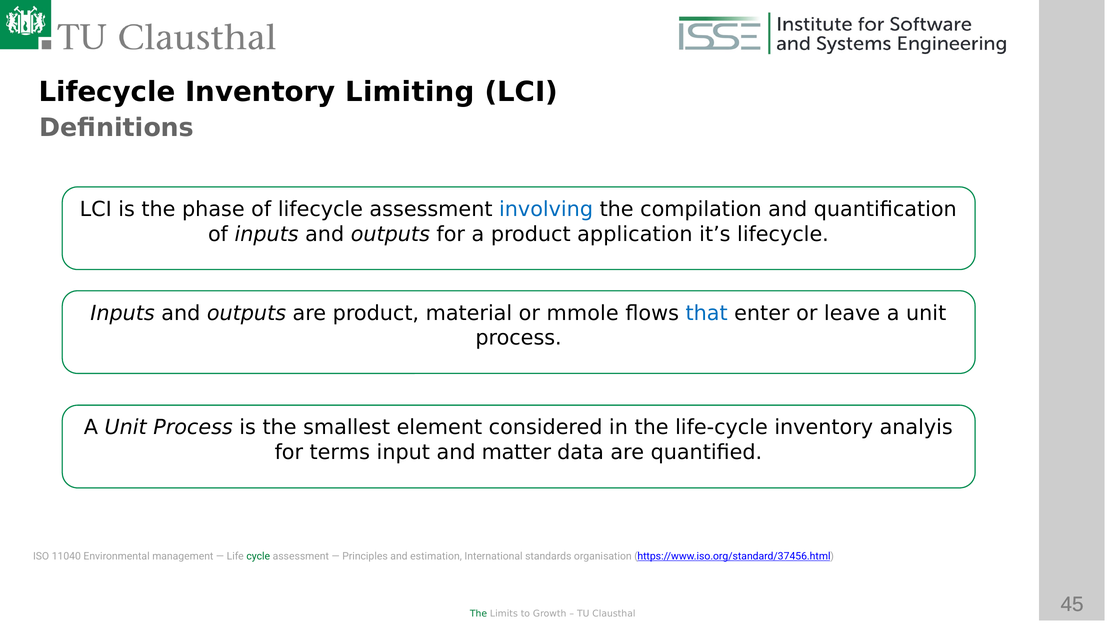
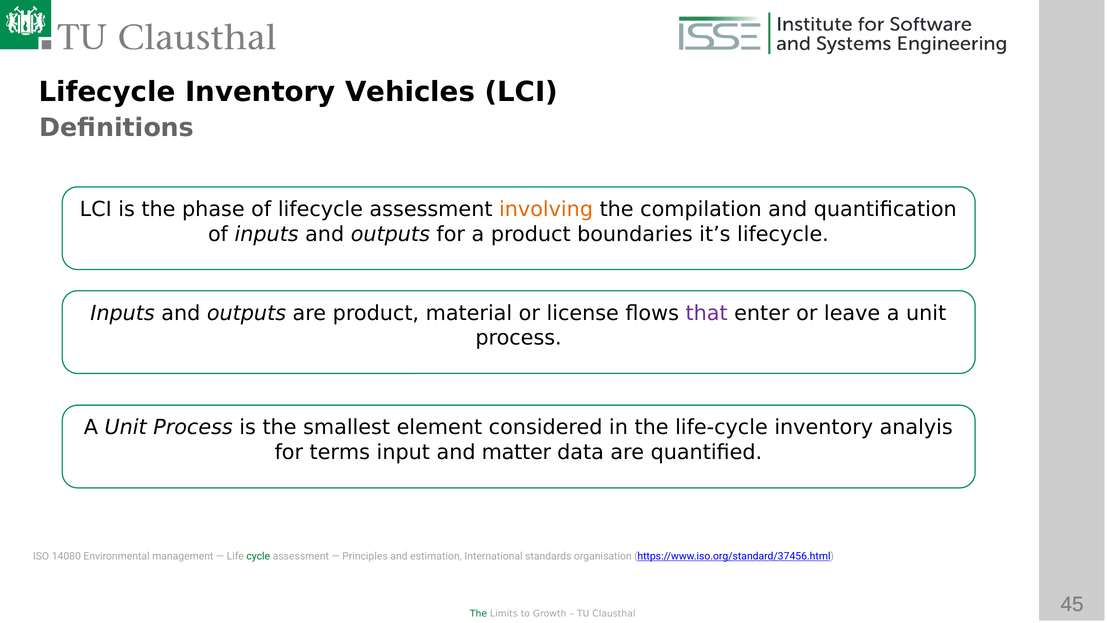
Limiting: Limiting -> Vehicles (410, 92)
involving colour: blue -> orange (546, 209)
application: application -> boundaries (635, 234)
mmole: mmole -> license (583, 313)
that colour: blue -> purple (707, 313)
11040: 11040 -> 14080 (66, 556)
